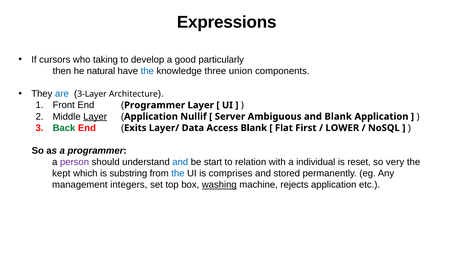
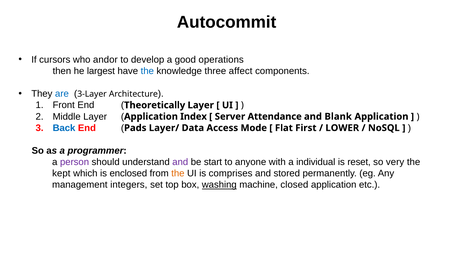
Expressions: Expressions -> Autocommit (227, 22)
taking: taking -> andor (105, 60)
particularly: particularly -> operations (221, 60)
natural: natural -> largest (101, 71)
union: union -> affect (241, 71)
Programmer: Programmer -> Theoretically (155, 105)
Layer underline: present -> none (95, 117)
Nullif: Nullif -> Index (194, 117)
Ambiguous: Ambiguous -> Attendance (275, 117)
Back colour: green -> blue (64, 128)
Exits: Exits -> Pads (135, 128)
Access Blank: Blank -> Mode (254, 128)
and colour: blue -> purple (180, 162)
relation: relation -> anyone (251, 162)
substring: substring -> enclosed (128, 173)
the colour: blue -> orange (178, 173)
rejects: rejects -> closed (294, 185)
